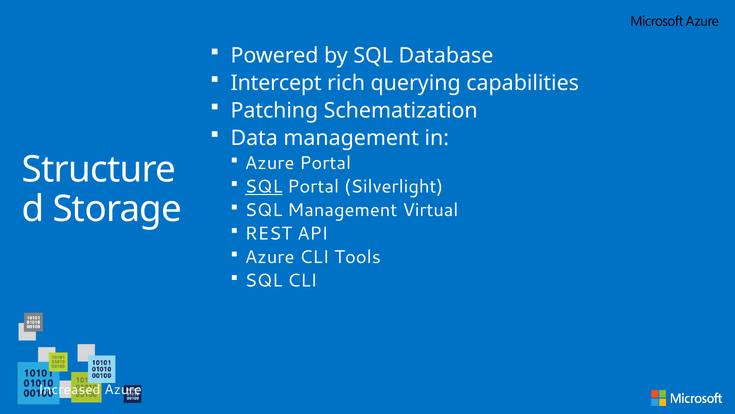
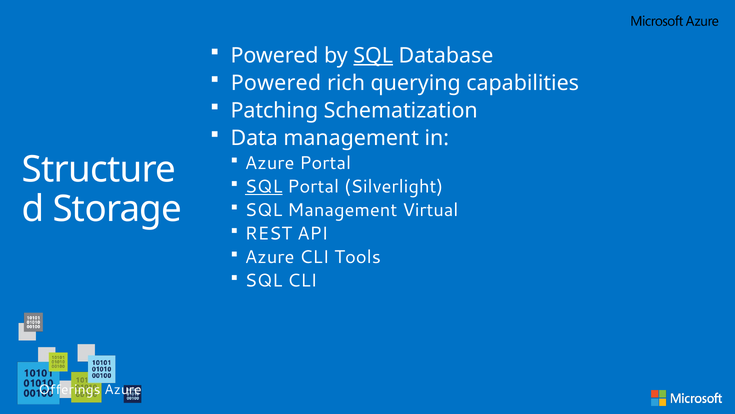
SQL underline: none -> present (373, 55)
Intercept: Intercept -> Powered (276, 83)
Increased: Increased -> Offerings (70, 389)
